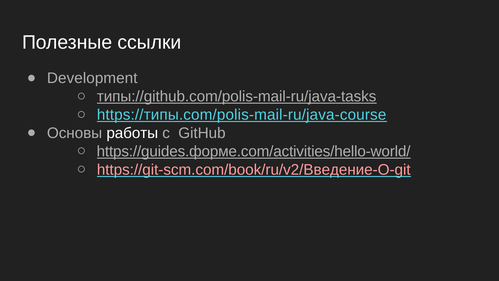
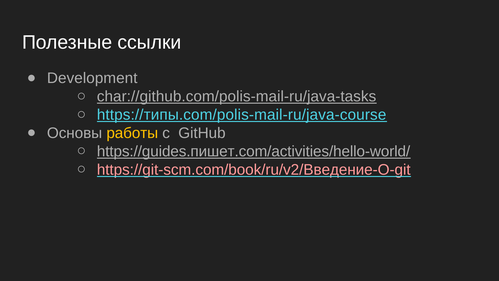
типы://github.com/polis-mail-ru/java-tasks: типы://github.com/polis-mail-ru/java-tasks -> char://github.com/polis-mail-ru/java-tasks (237, 96)
работы colour: white -> yellow (132, 133)
https://guides.форме.com/activities/hello-world/: https://guides.форме.com/activities/hello-world/ -> https://guides.пишет.com/activities/hello-world/ (254, 151)
